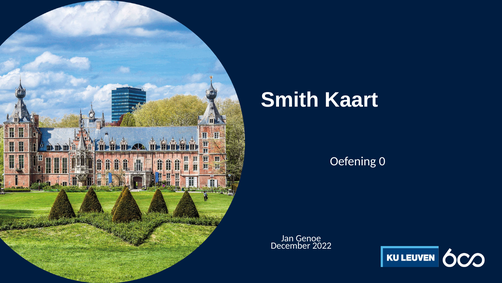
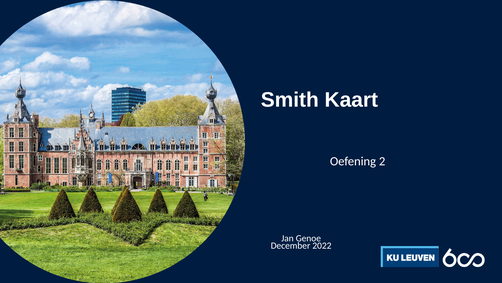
0: 0 -> 2 (382, 161)
